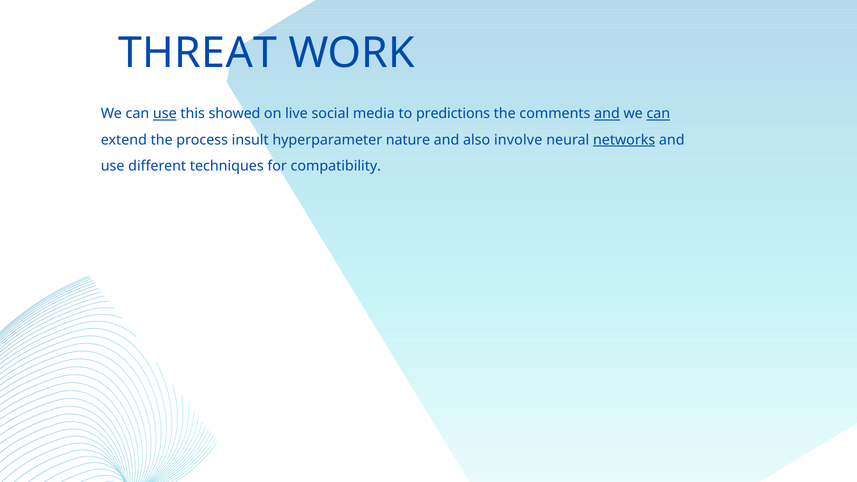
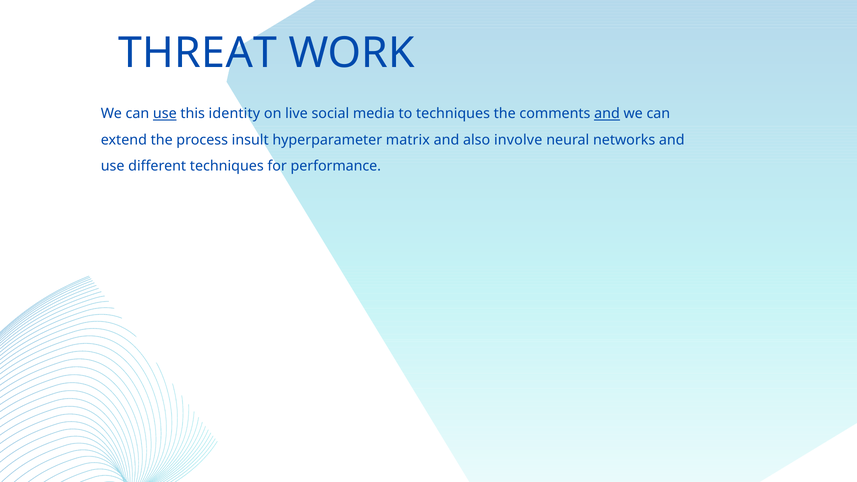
showed: showed -> identity (234, 114)
to predictions: predictions -> techniques (453, 114)
can underline: present -> none (658, 114)
nature: nature -> matrix (408, 140)
networks underline: present -> none (624, 140)
compatibility: compatibility -> performance (336, 166)
